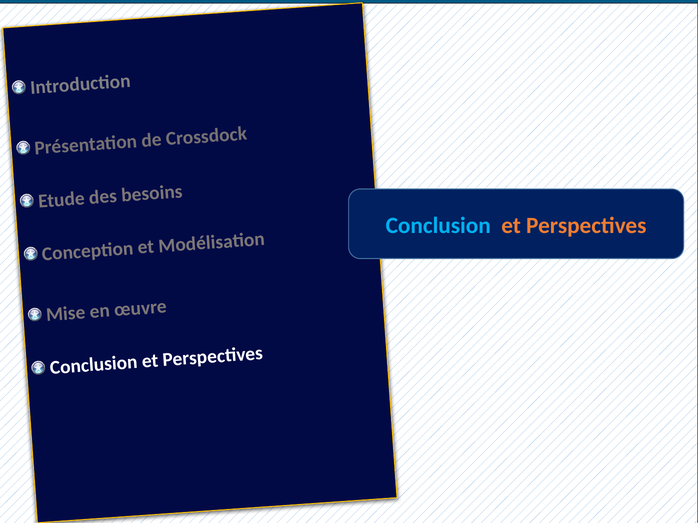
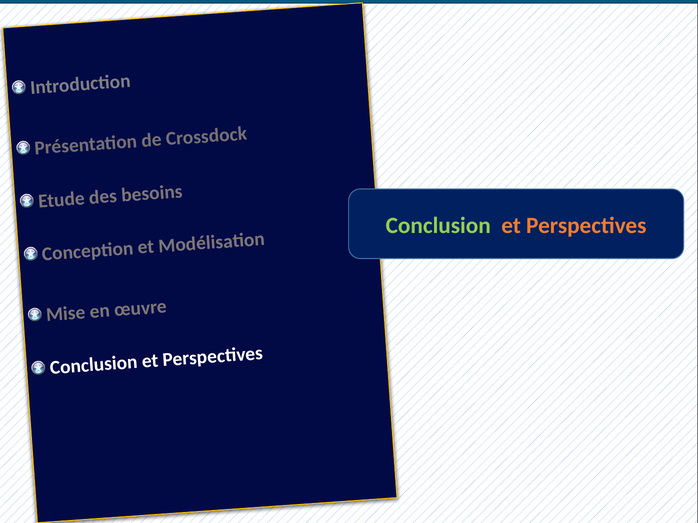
Conclusion colour: light blue -> light green (438, 226)
